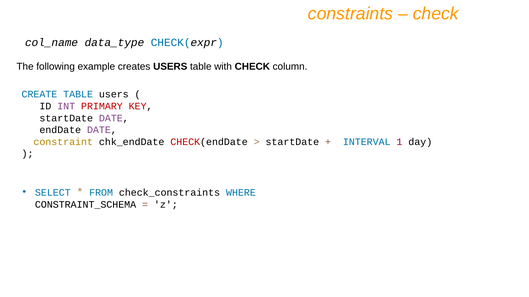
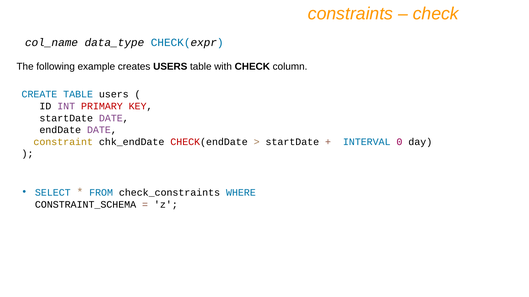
1: 1 -> 0 (399, 142)
